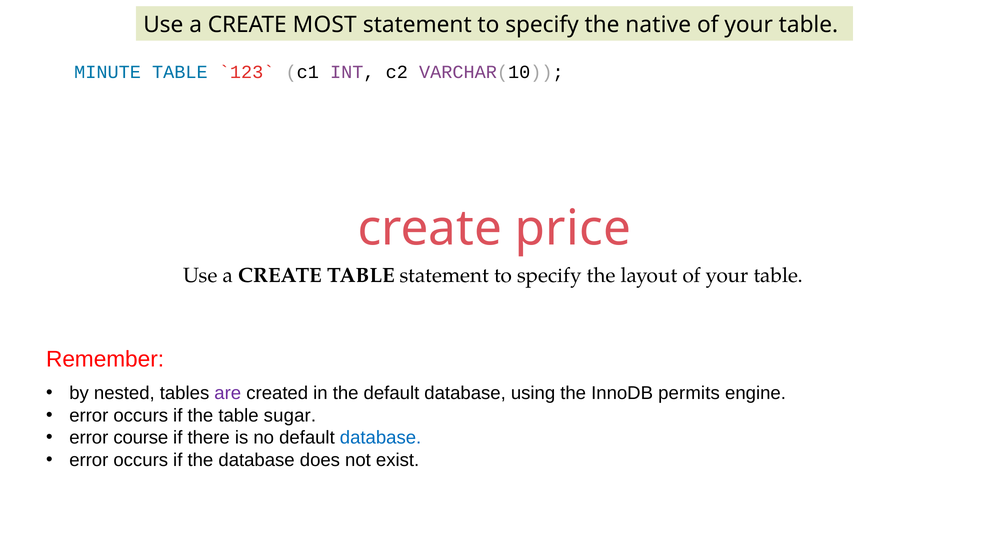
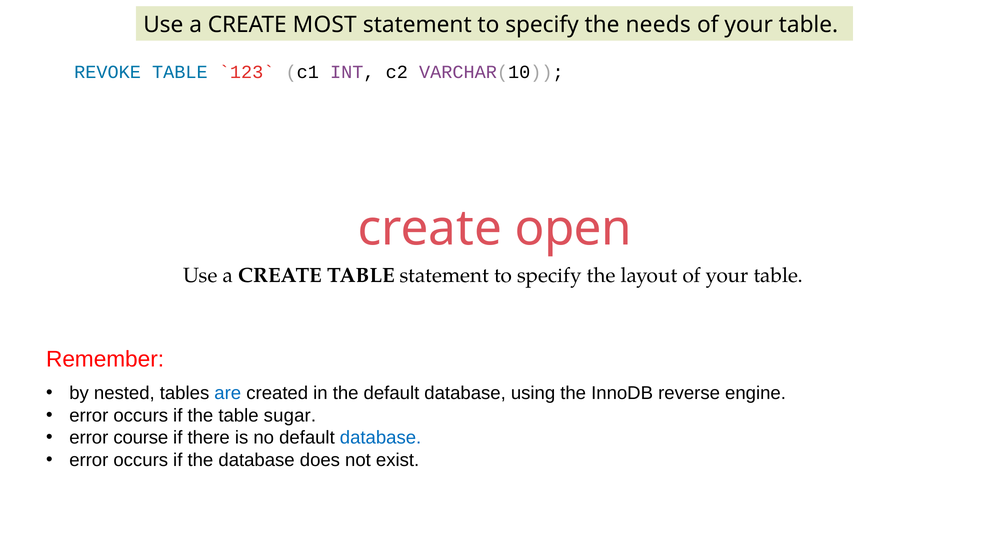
native: native -> needs (658, 25)
MINUTE: MINUTE -> REVOKE (108, 72)
price: price -> open (573, 228)
are colour: purple -> blue (228, 394)
permits: permits -> reverse (689, 394)
